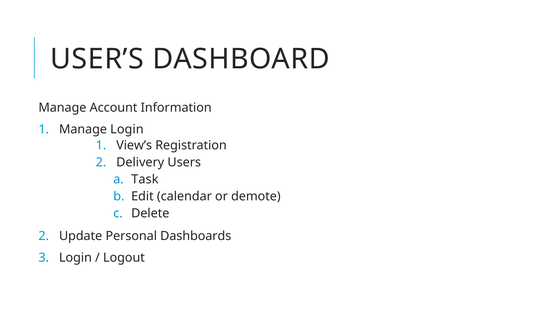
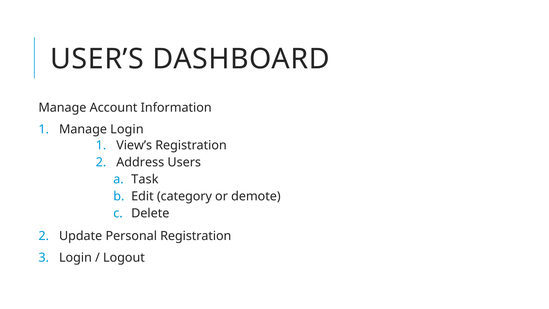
Delivery: Delivery -> Address (140, 162)
calendar: calendar -> category (184, 196)
Personal Dashboards: Dashboards -> Registration (196, 236)
